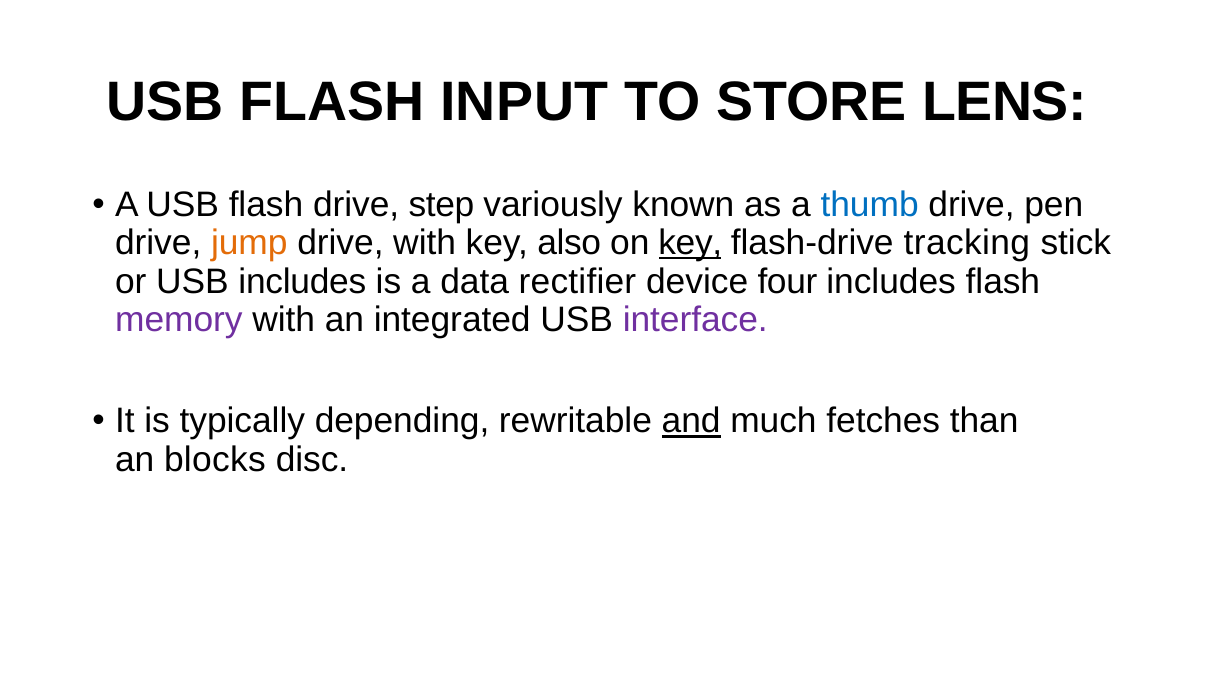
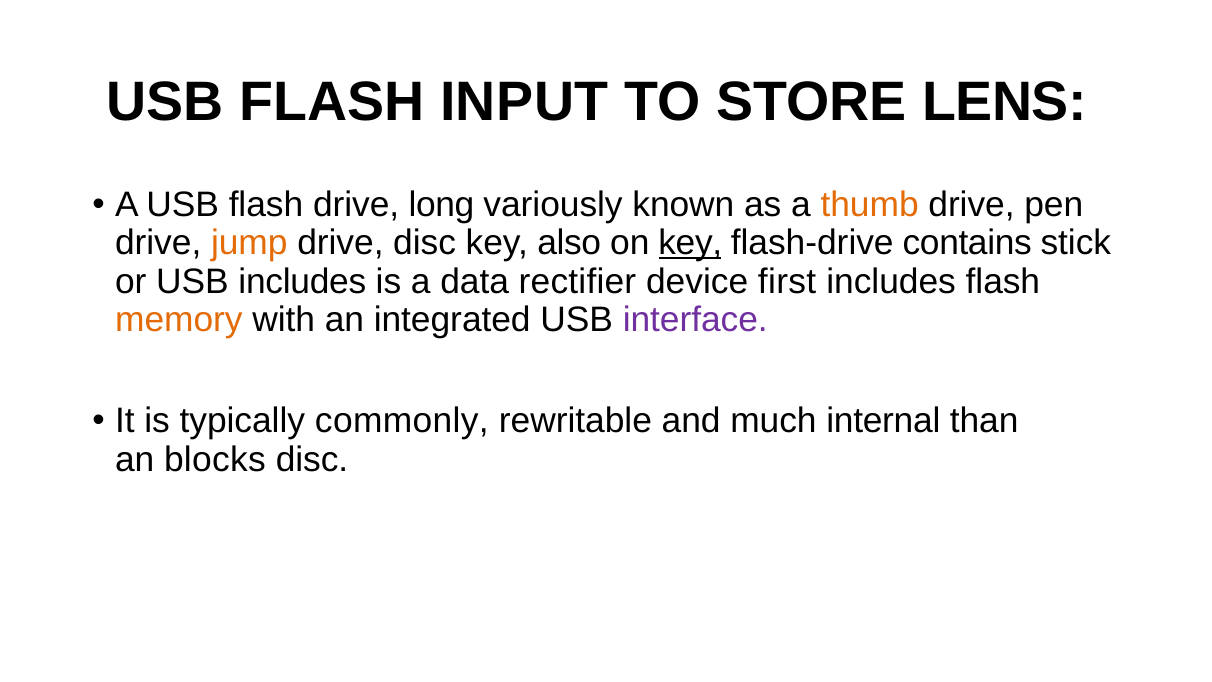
step: step -> long (442, 205)
thumb colour: blue -> orange (870, 205)
drive with: with -> disc (425, 243)
tracking: tracking -> contains (967, 243)
four: four -> first (787, 281)
memory colour: purple -> orange (179, 319)
depending: depending -> commonly (402, 421)
and underline: present -> none (691, 421)
fetches: fetches -> internal (883, 421)
